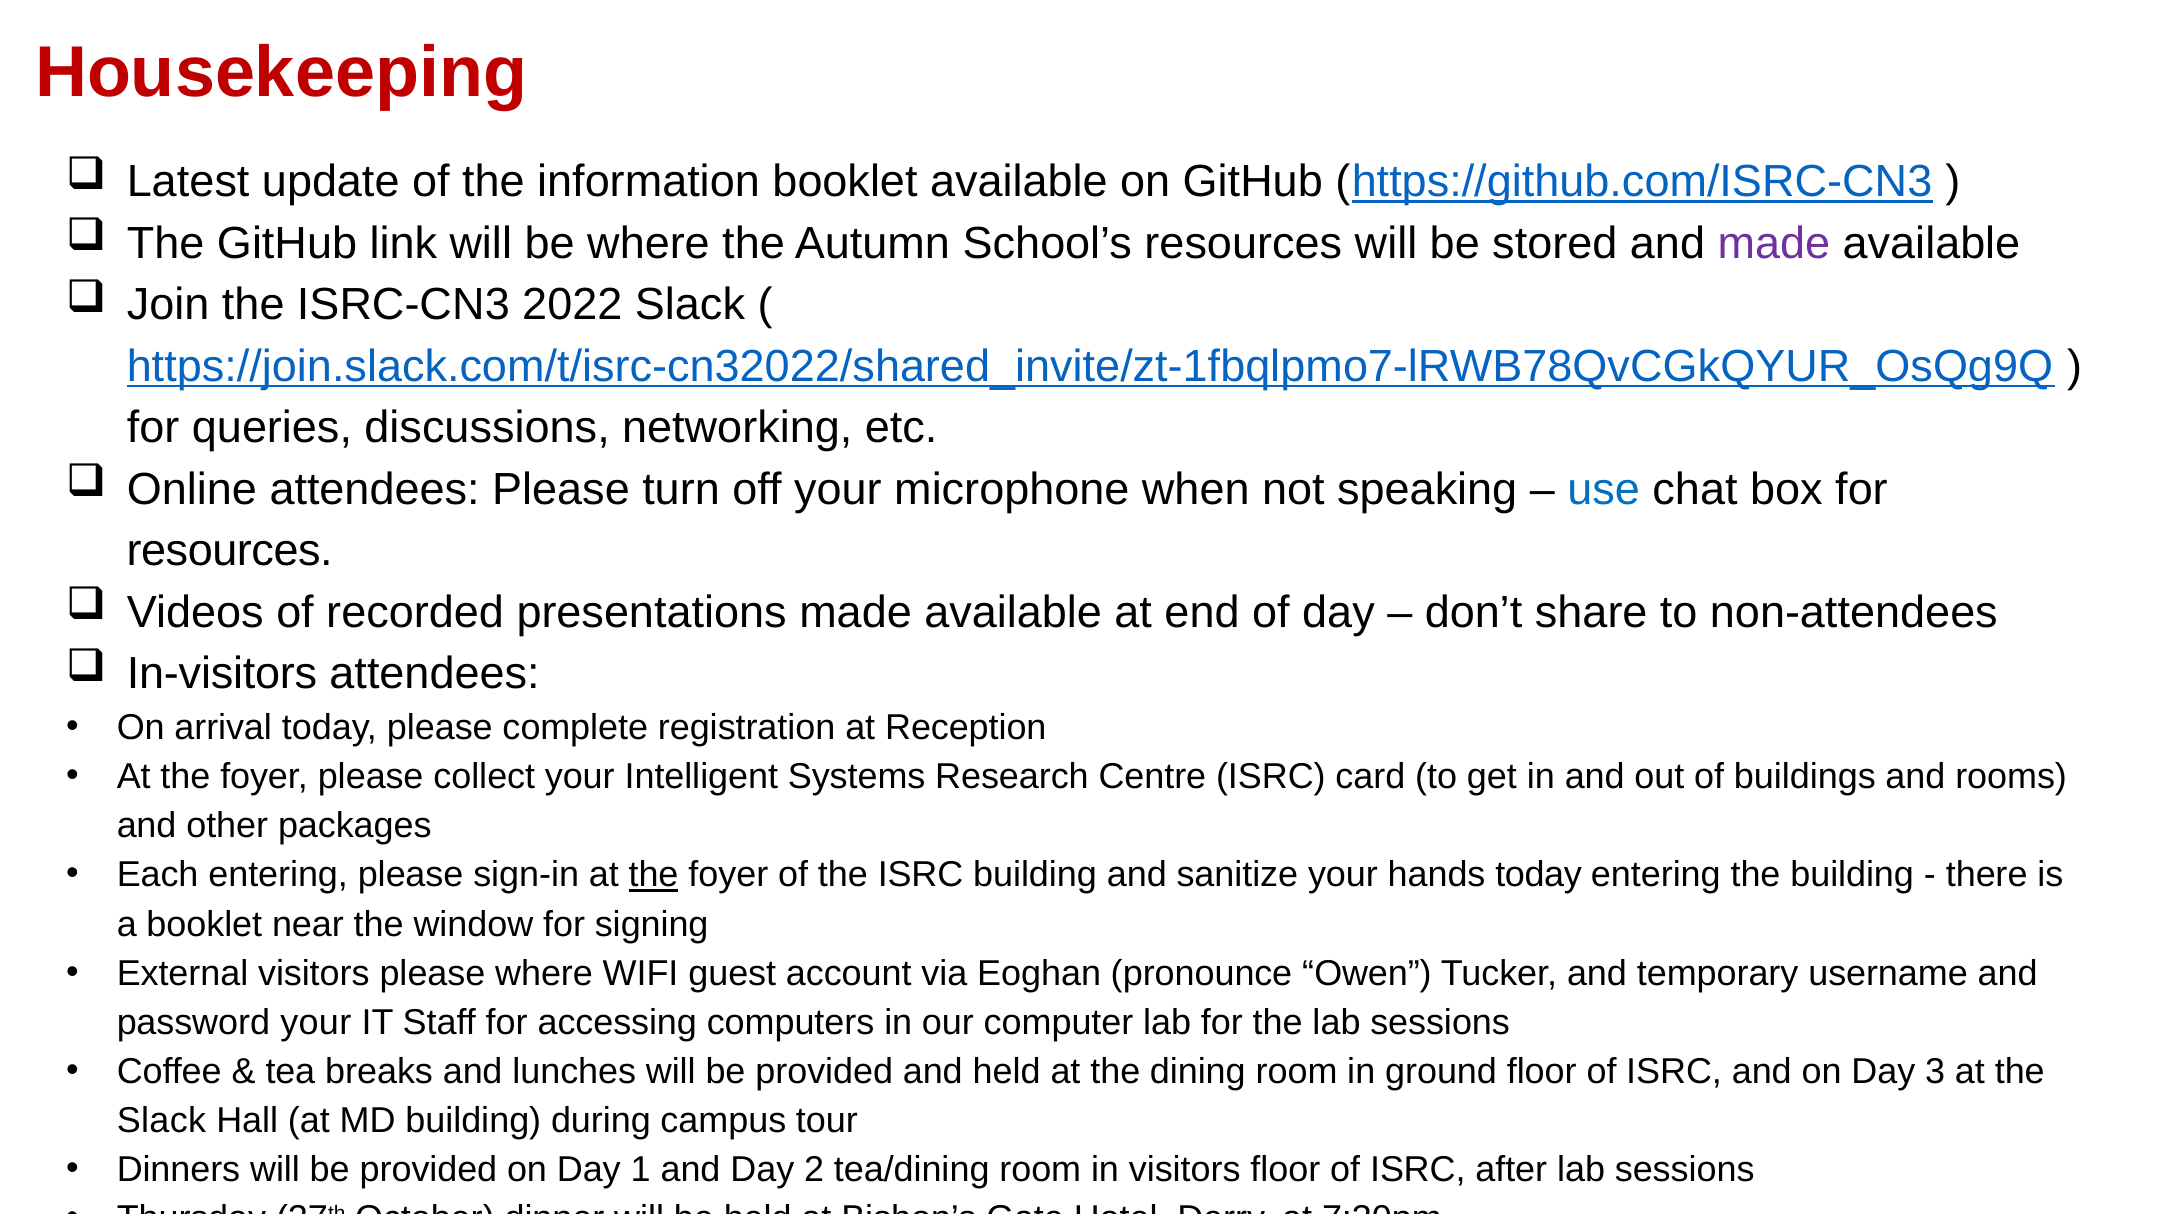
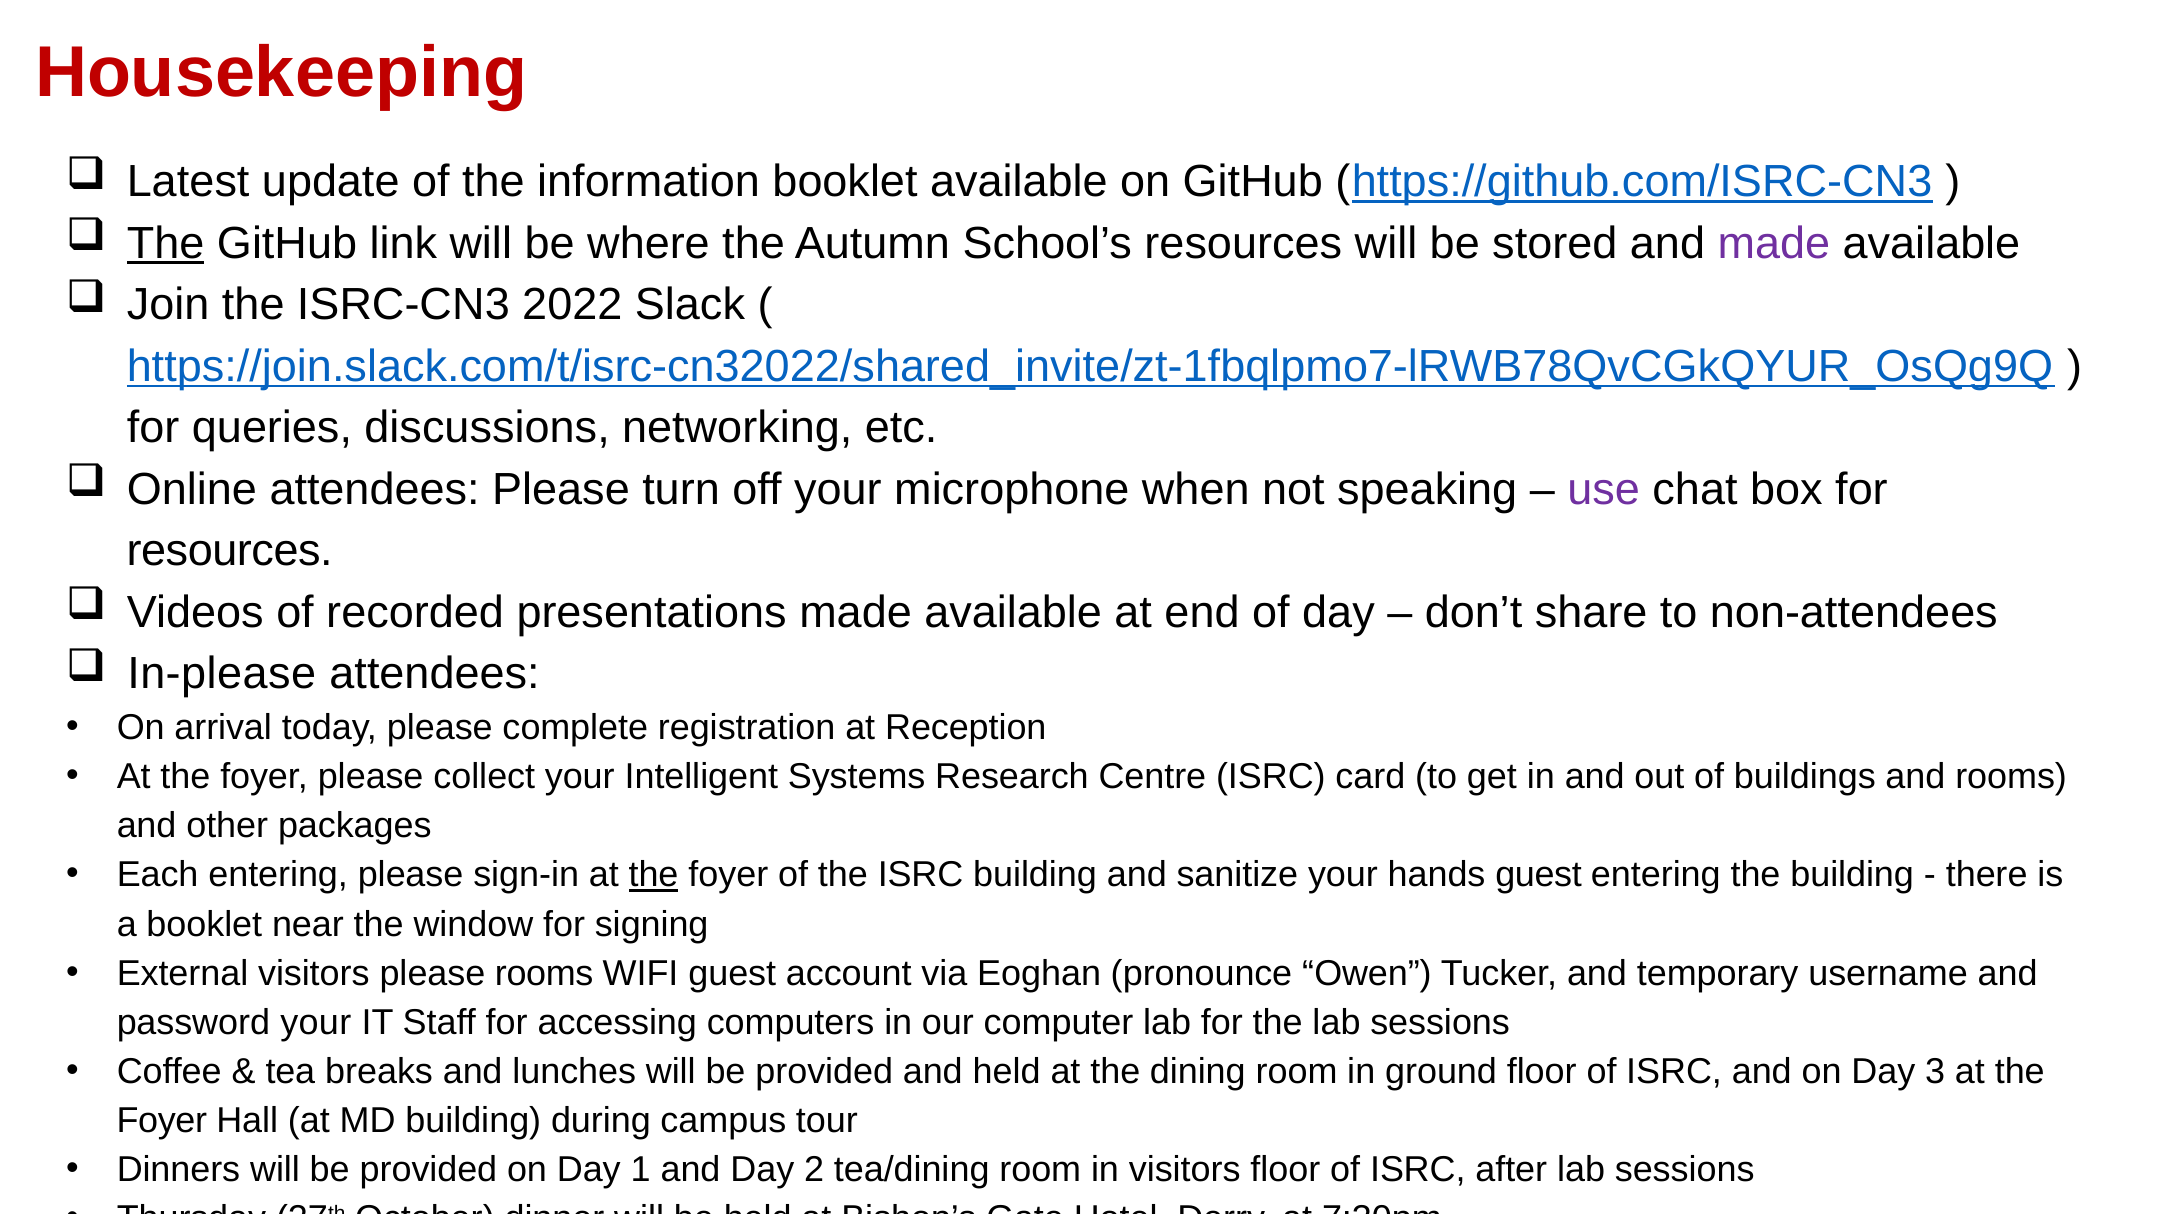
The underline: none -> present (166, 243)
use colour: blue -> purple (1604, 489)
In-visitors: In-visitors -> In-please (222, 674)
hands today: today -> guest (1539, 875)
please where: where -> rooms (544, 974)
Slack: Slack -> Foyer (162, 1121)
